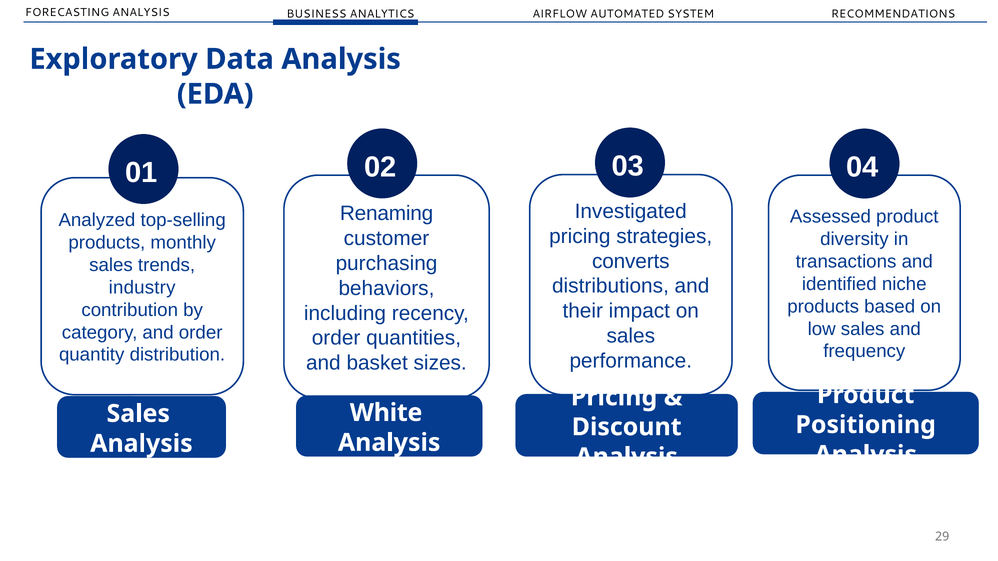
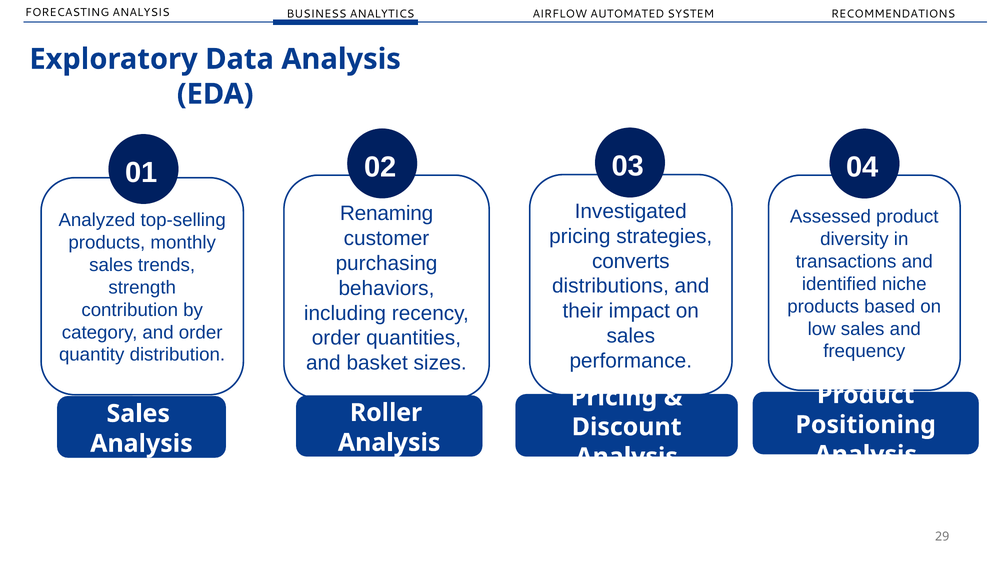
industry: industry -> strength (142, 288)
White: White -> Roller (386, 413)
